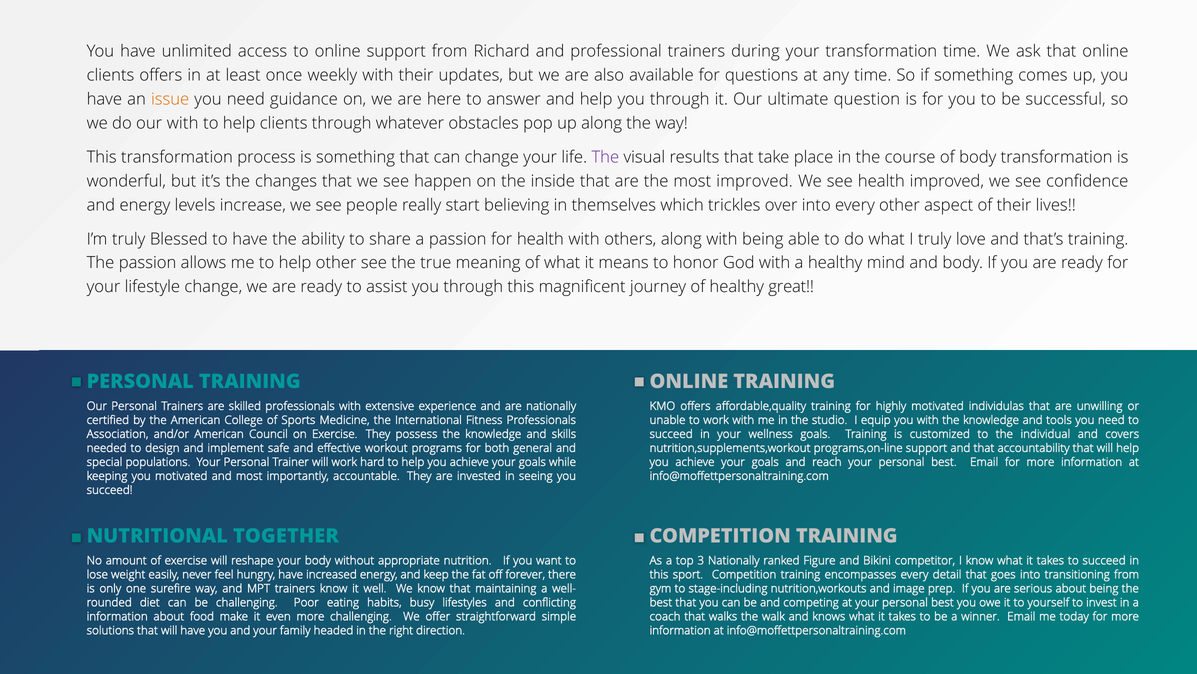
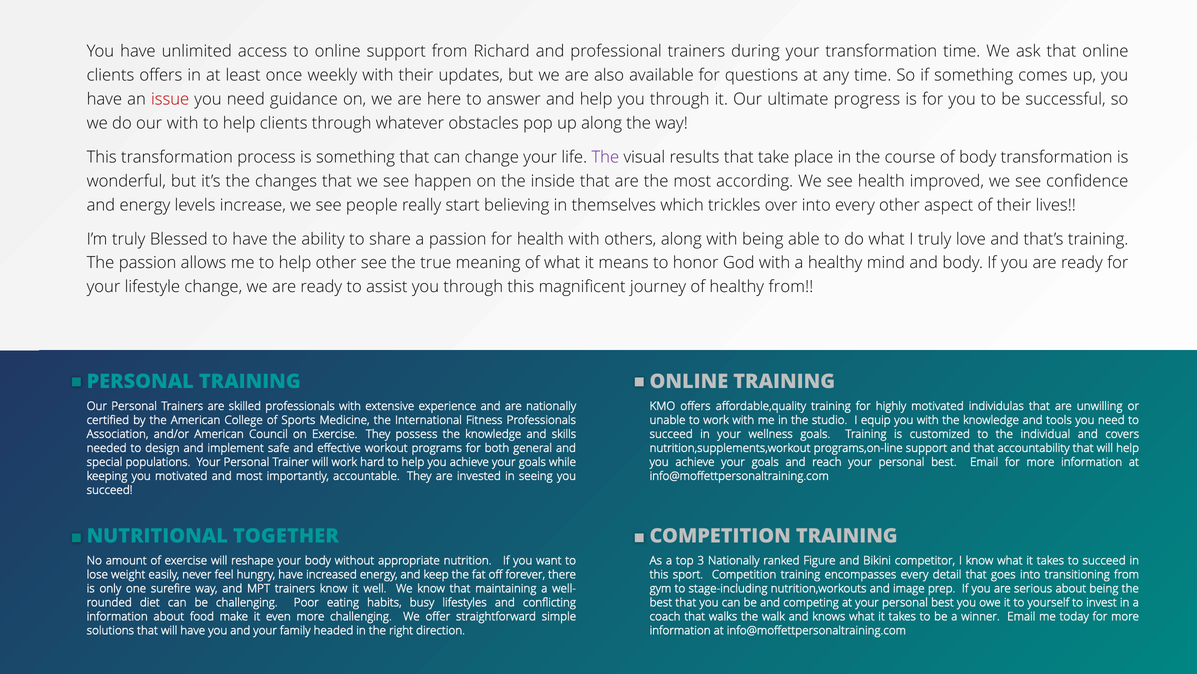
issue colour: orange -> red (170, 99)
question: question -> progress (867, 99)
most improved: improved -> according (755, 181)
healthy great: great -> from (791, 287)
